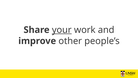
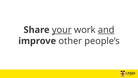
and underline: none -> present (106, 30)
